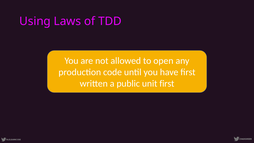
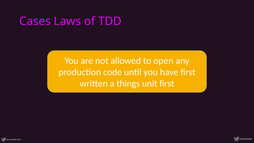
Using: Using -> Cases (35, 21)
public: public -> things (128, 84)
